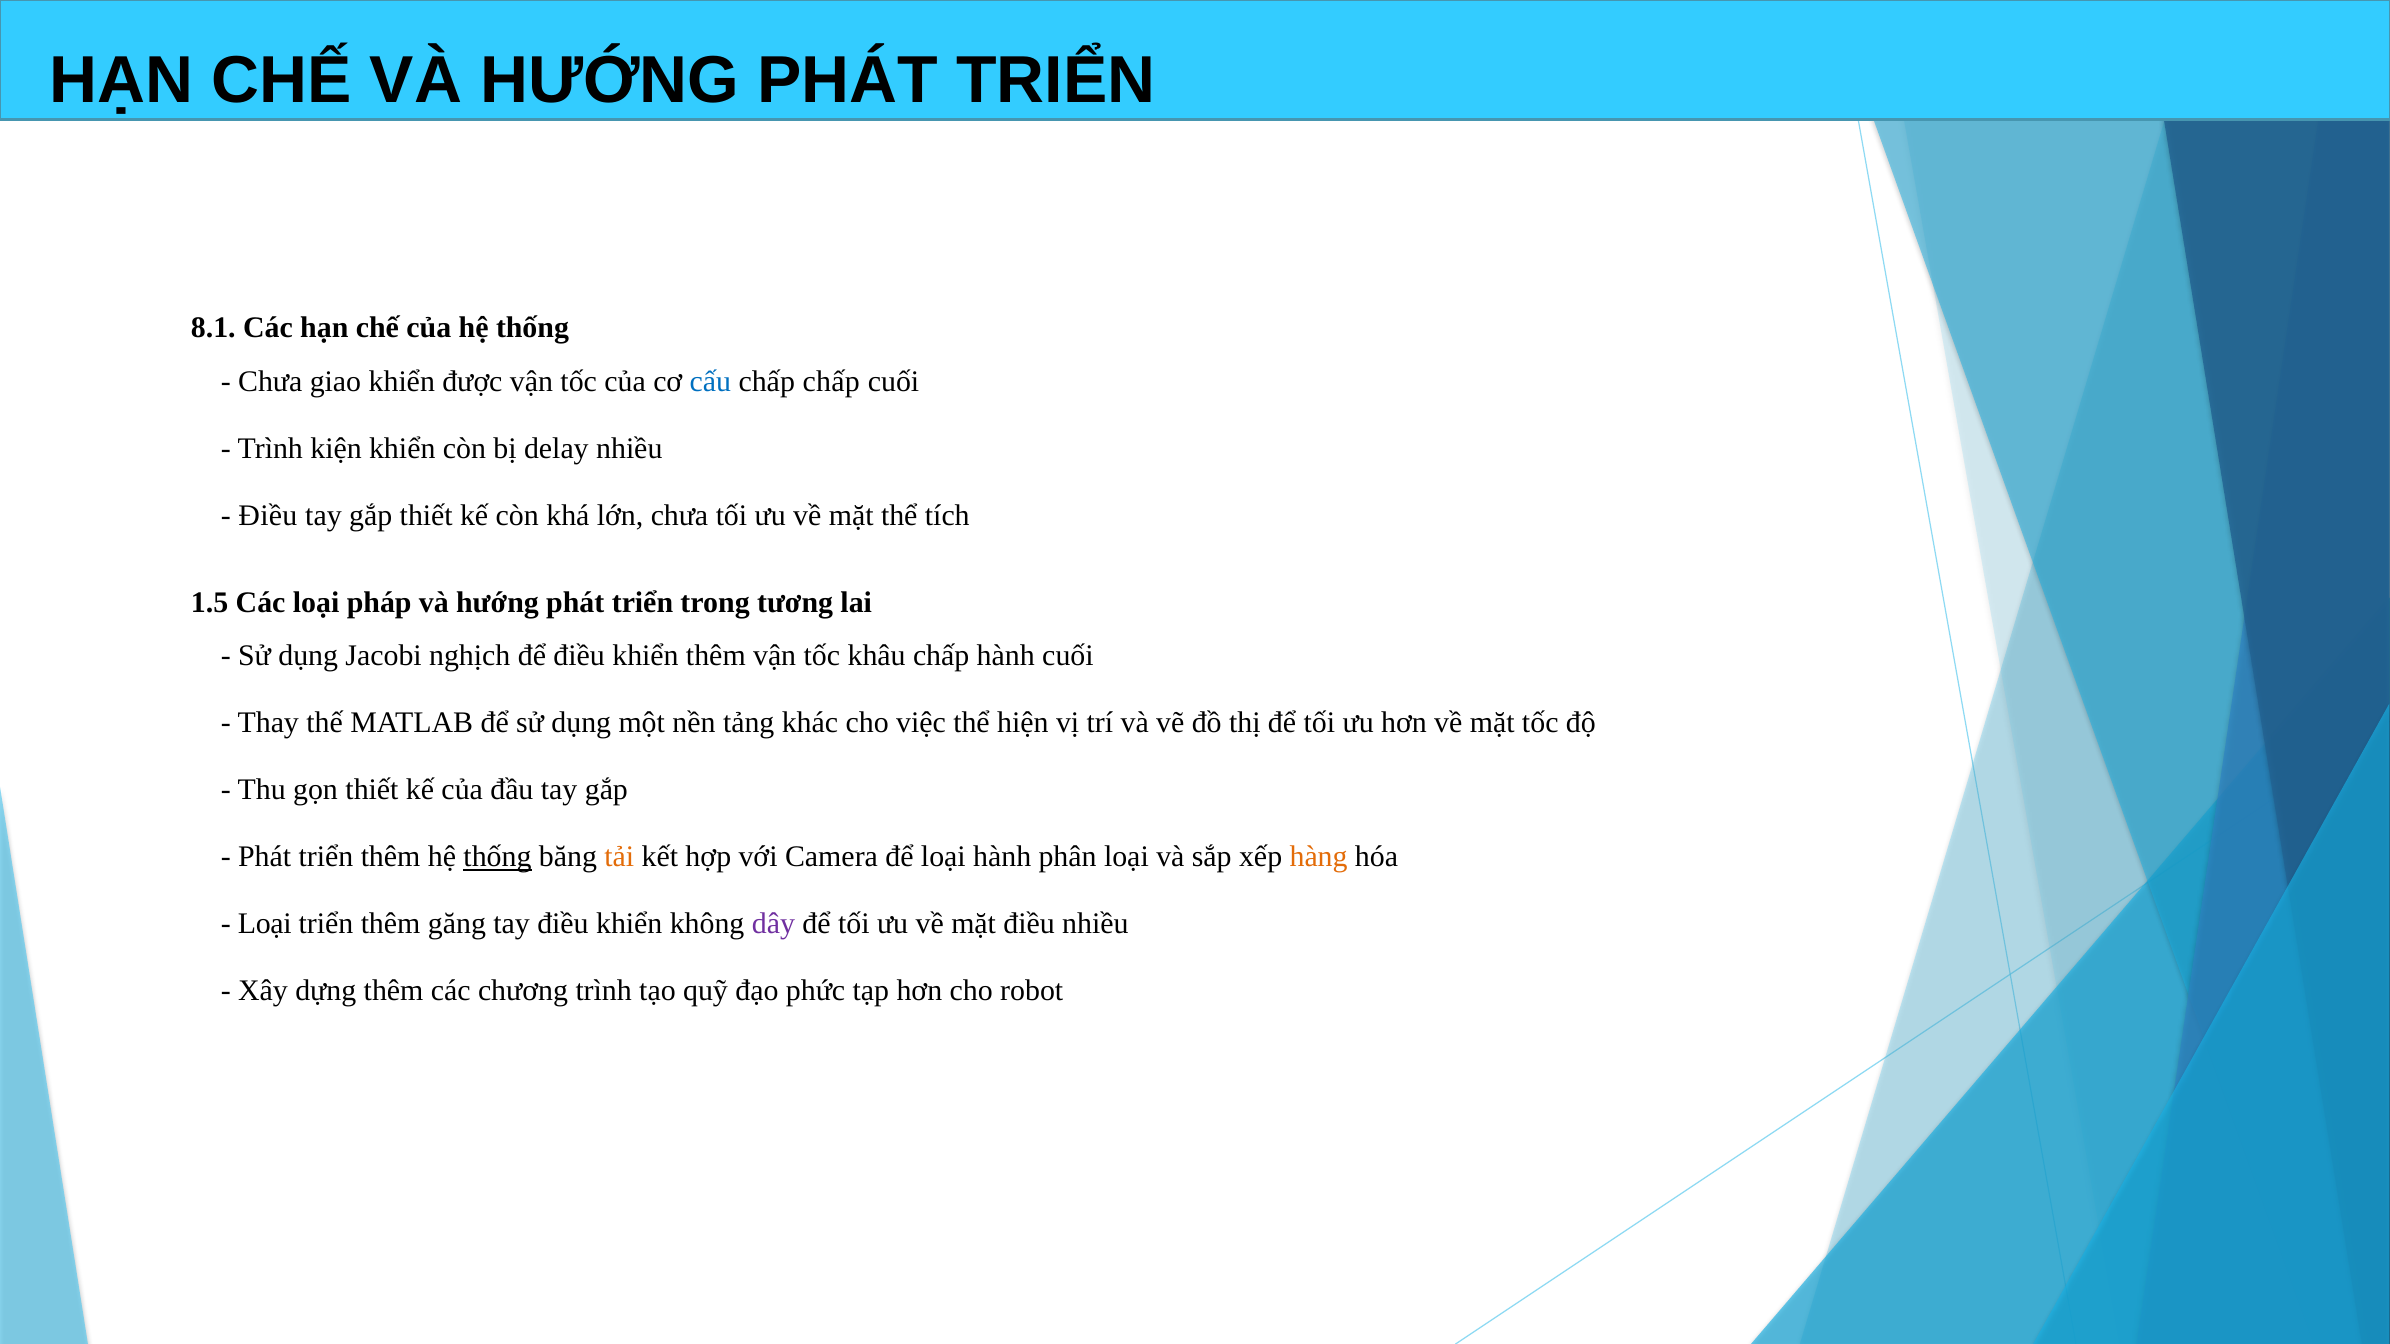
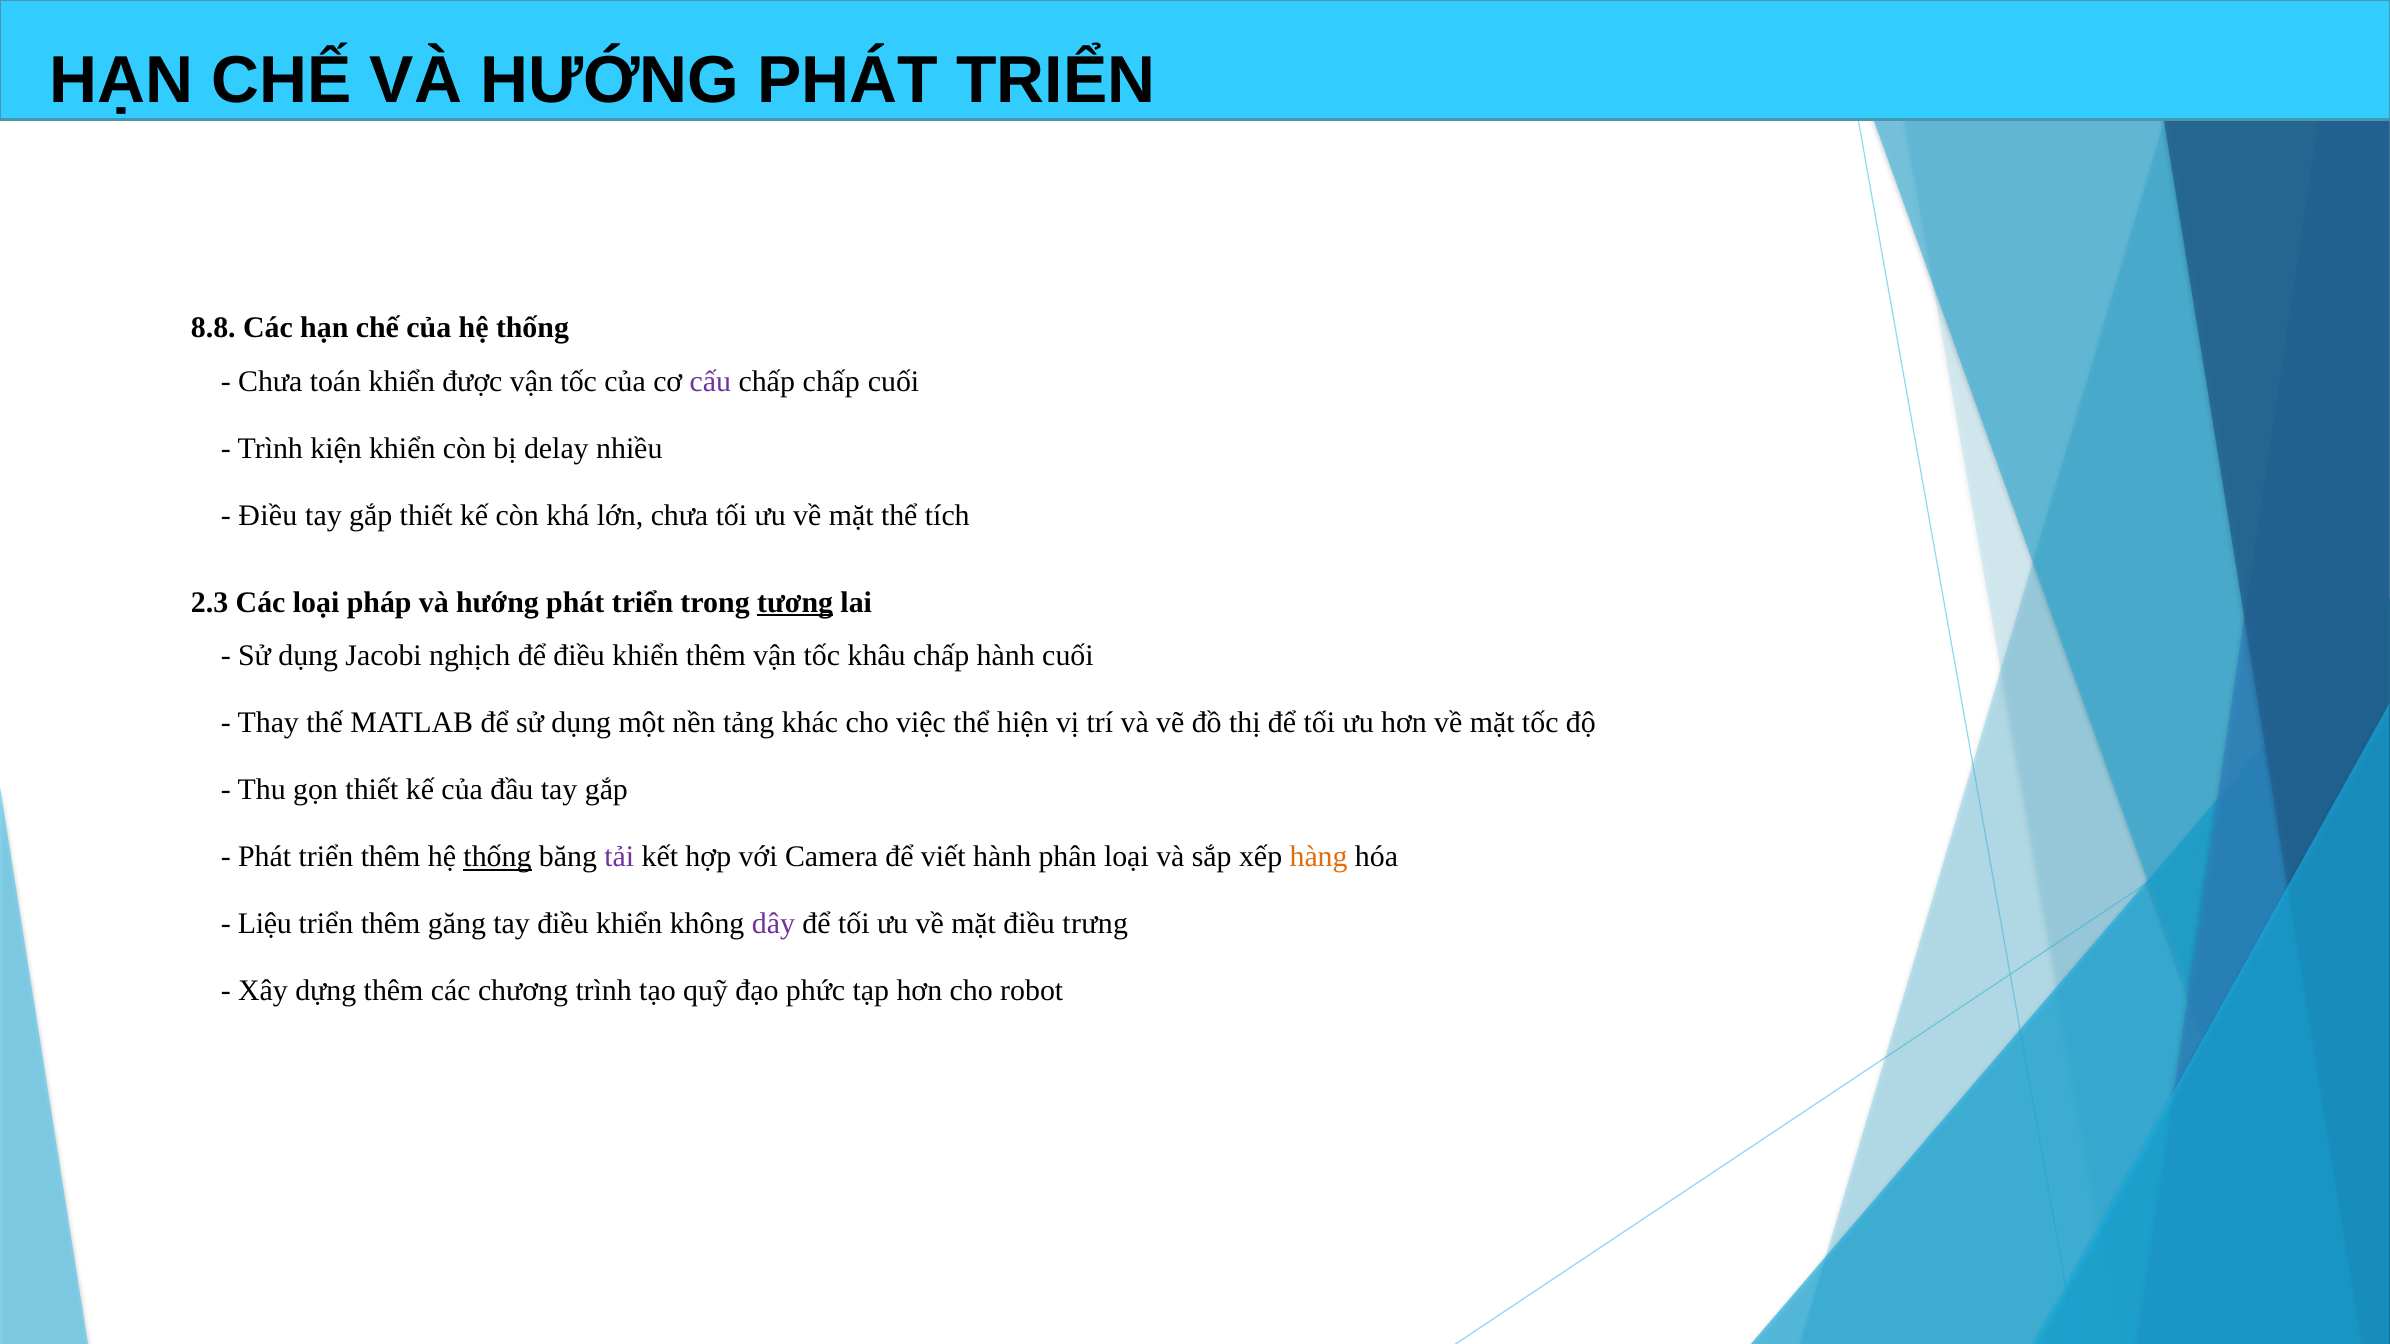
8.1: 8.1 -> 8.8 (213, 328)
giao: giao -> toán (335, 381)
cấu colour: blue -> purple (710, 381)
1.5: 1.5 -> 2.3 (210, 602)
tương underline: none -> present (795, 602)
tải colour: orange -> purple (619, 857)
để loại: loại -> viết (943, 857)
Loại: Loại -> Liệu (265, 924)
điều nhiều: nhiều -> trưng (1095, 924)
